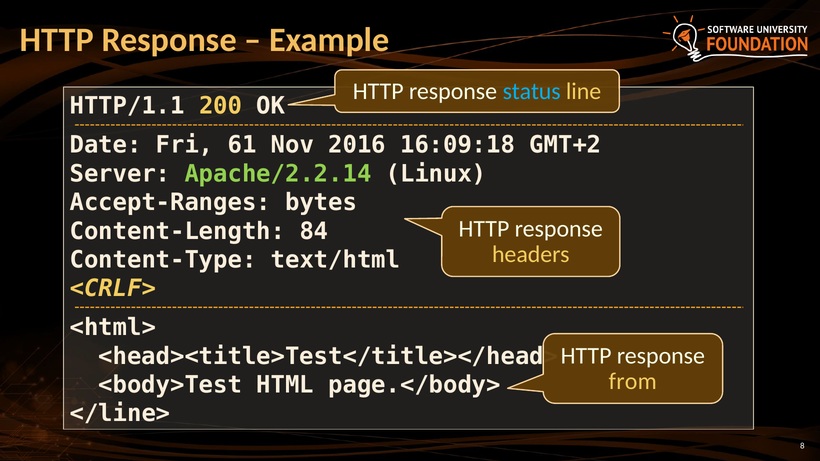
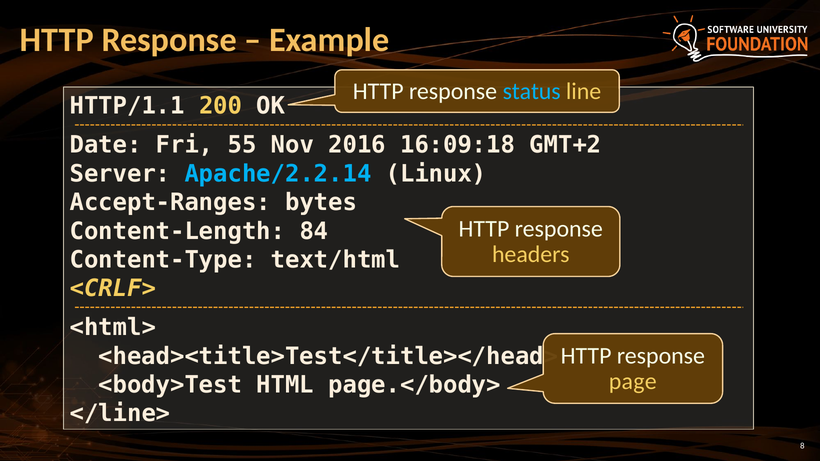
61: 61 -> 55 (242, 145)
Apache/2.2.14 colour: light green -> light blue (278, 174)
from: from -> page (633, 382)
